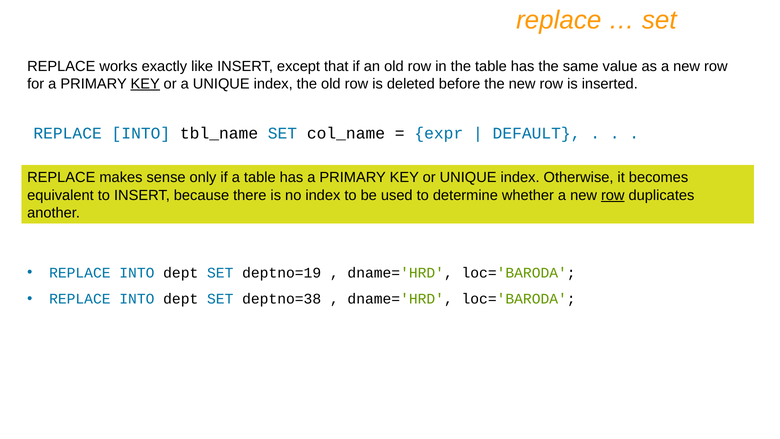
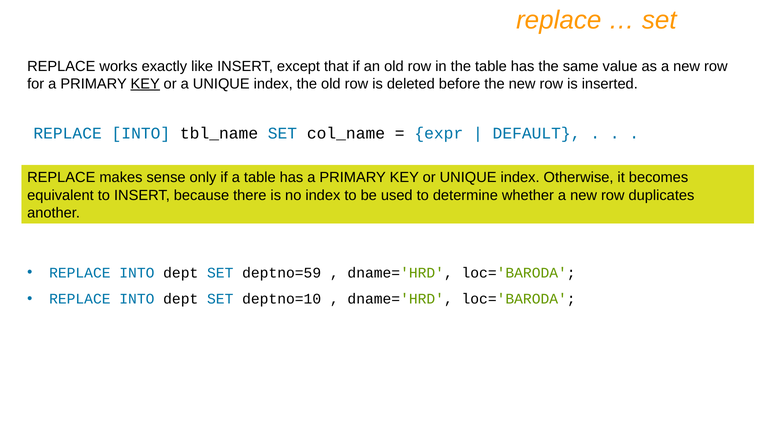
row underline: present -> none (613, 195)
deptno=19: deptno=19 -> deptno=59 (282, 273)
deptno=38: deptno=38 -> deptno=10 (282, 299)
